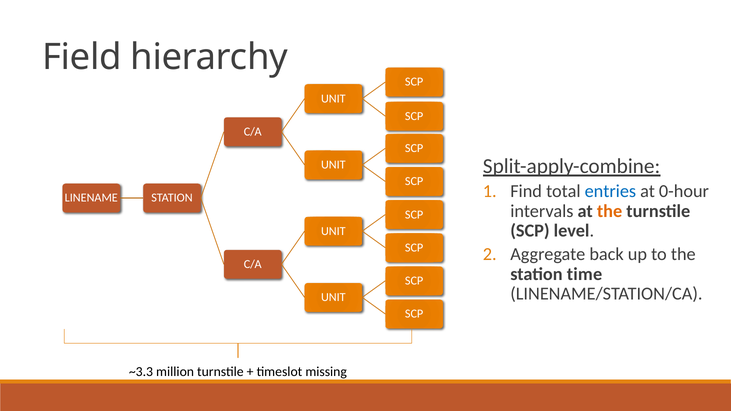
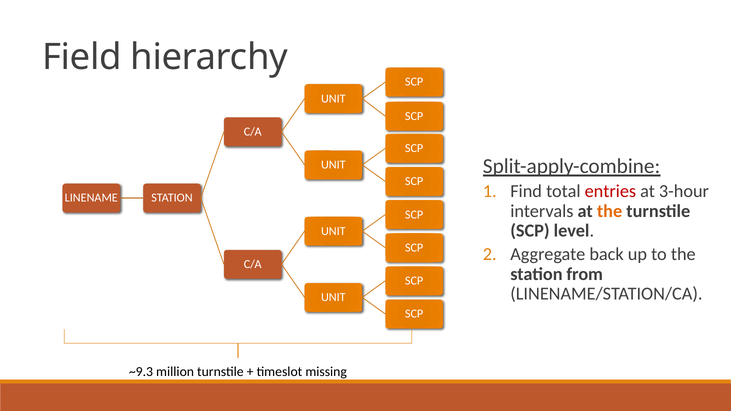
entries colour: blue -> red (610, 191)
0-hour: 0-hour -> 3-hour (684, 191)
time: time -> from (585, 274)
~3.3: ~3.3 -> ~9.3 (141, 372)
